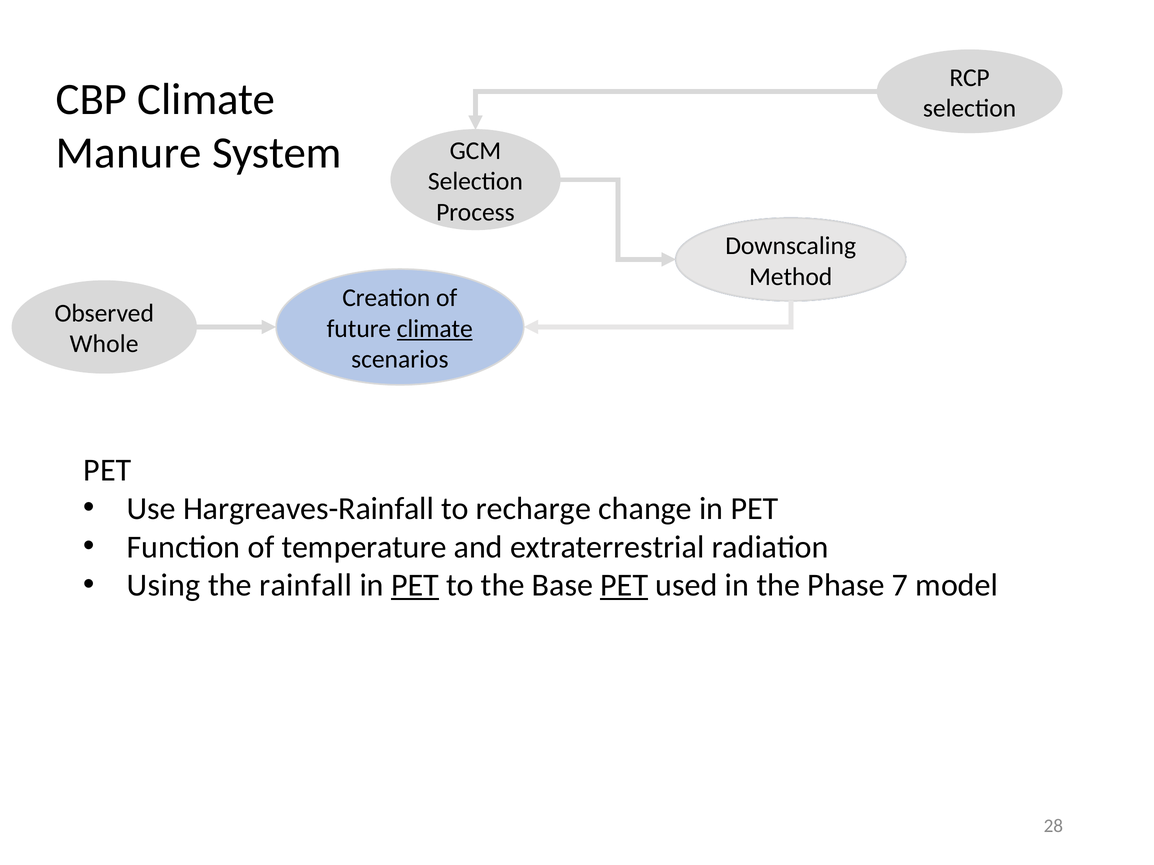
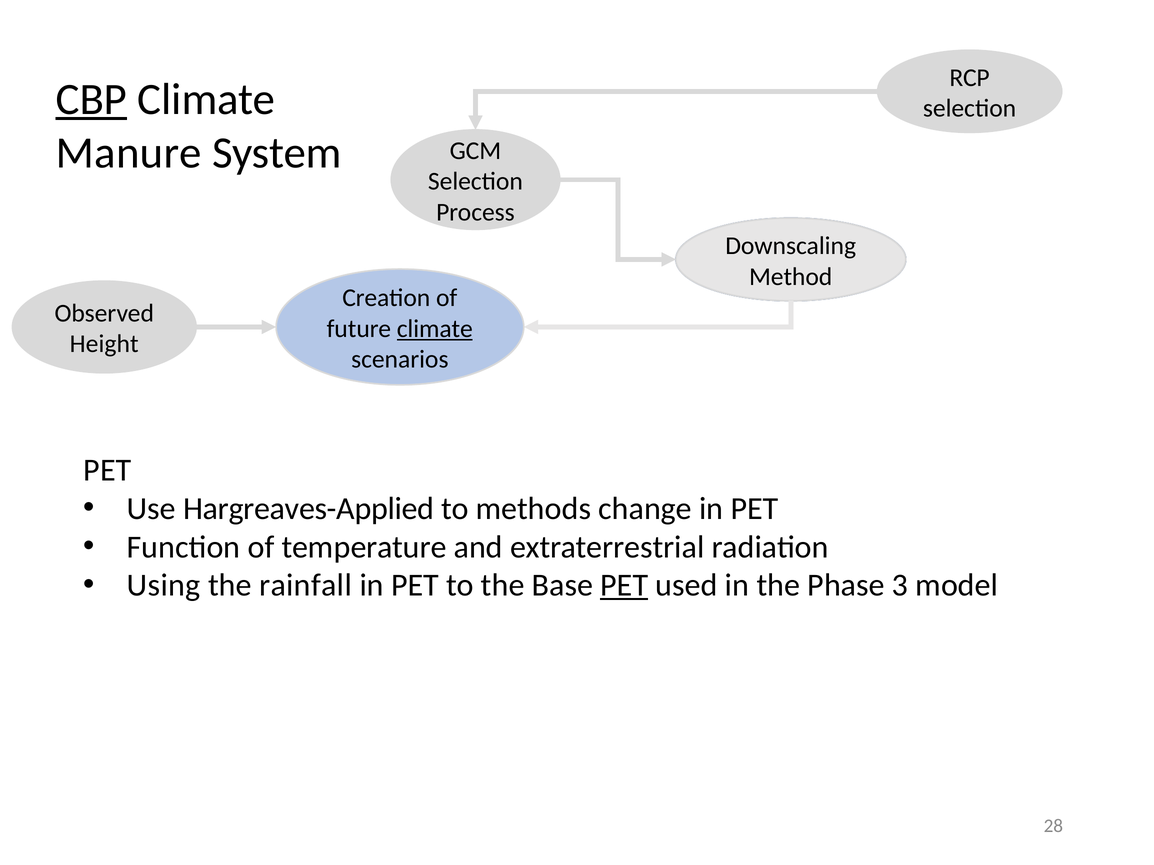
CBP underline: none -> present (91, 99)
Whole: Whole -> Height (104, 344)
Hargreaves-Rainfall: Hargreaves-Rainfall -> Hargreaves-Applied (309, 509)
recharge: recharge -> methods (533, 509)
PET underline: present -> none (415, 586)
7: 7 -> 3 (900, 586)
